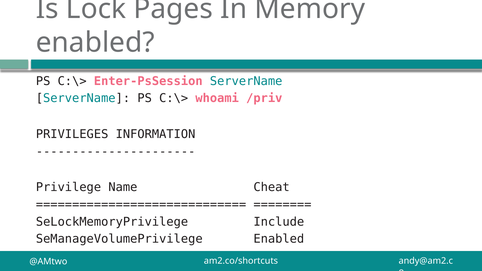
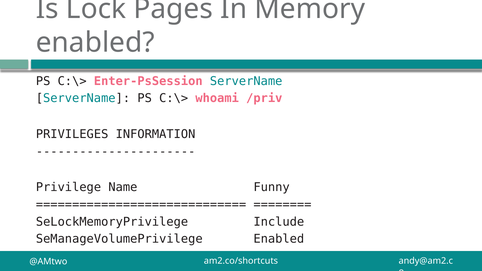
Cheat: Cheat -> Funny (272, 187)
